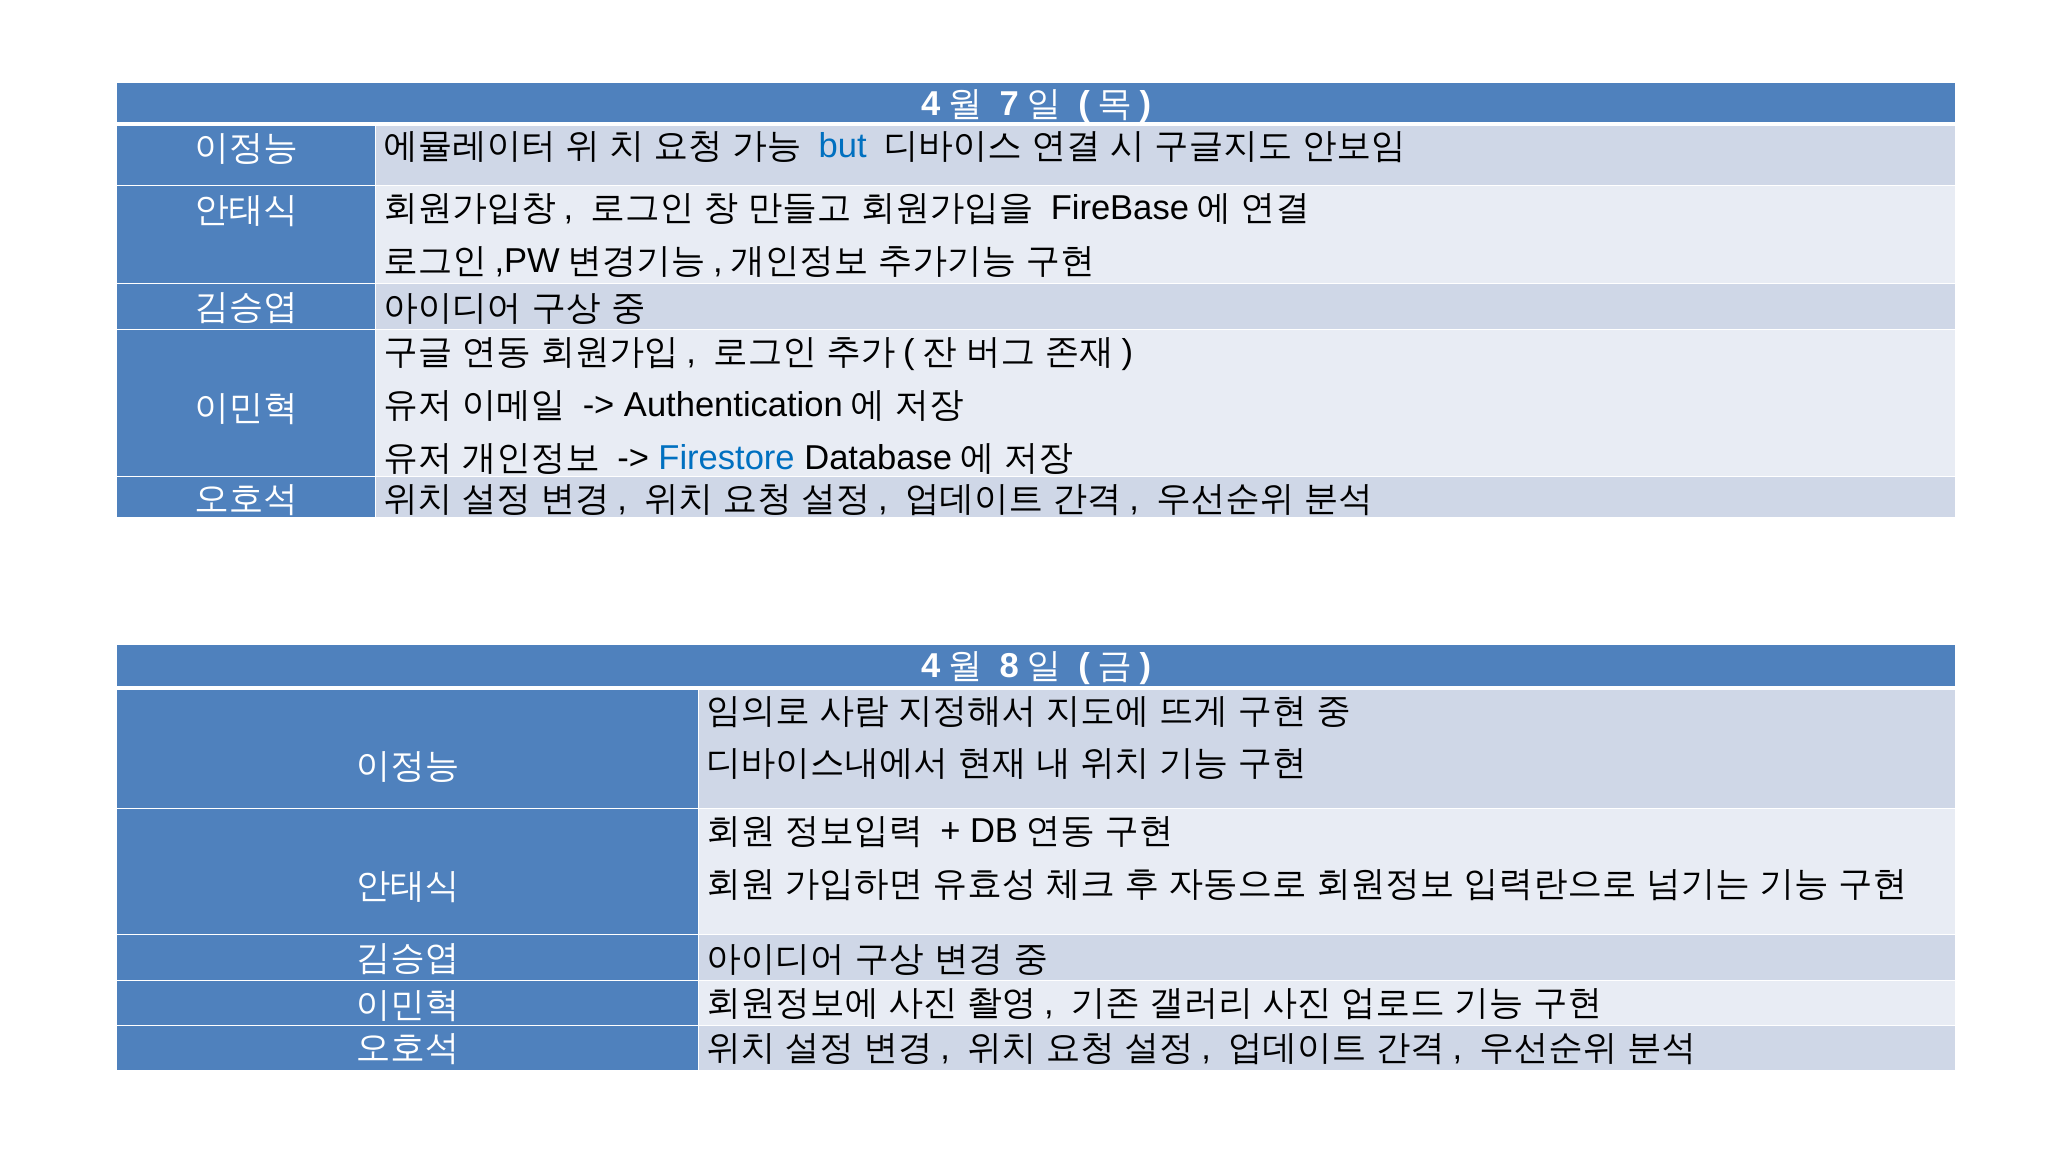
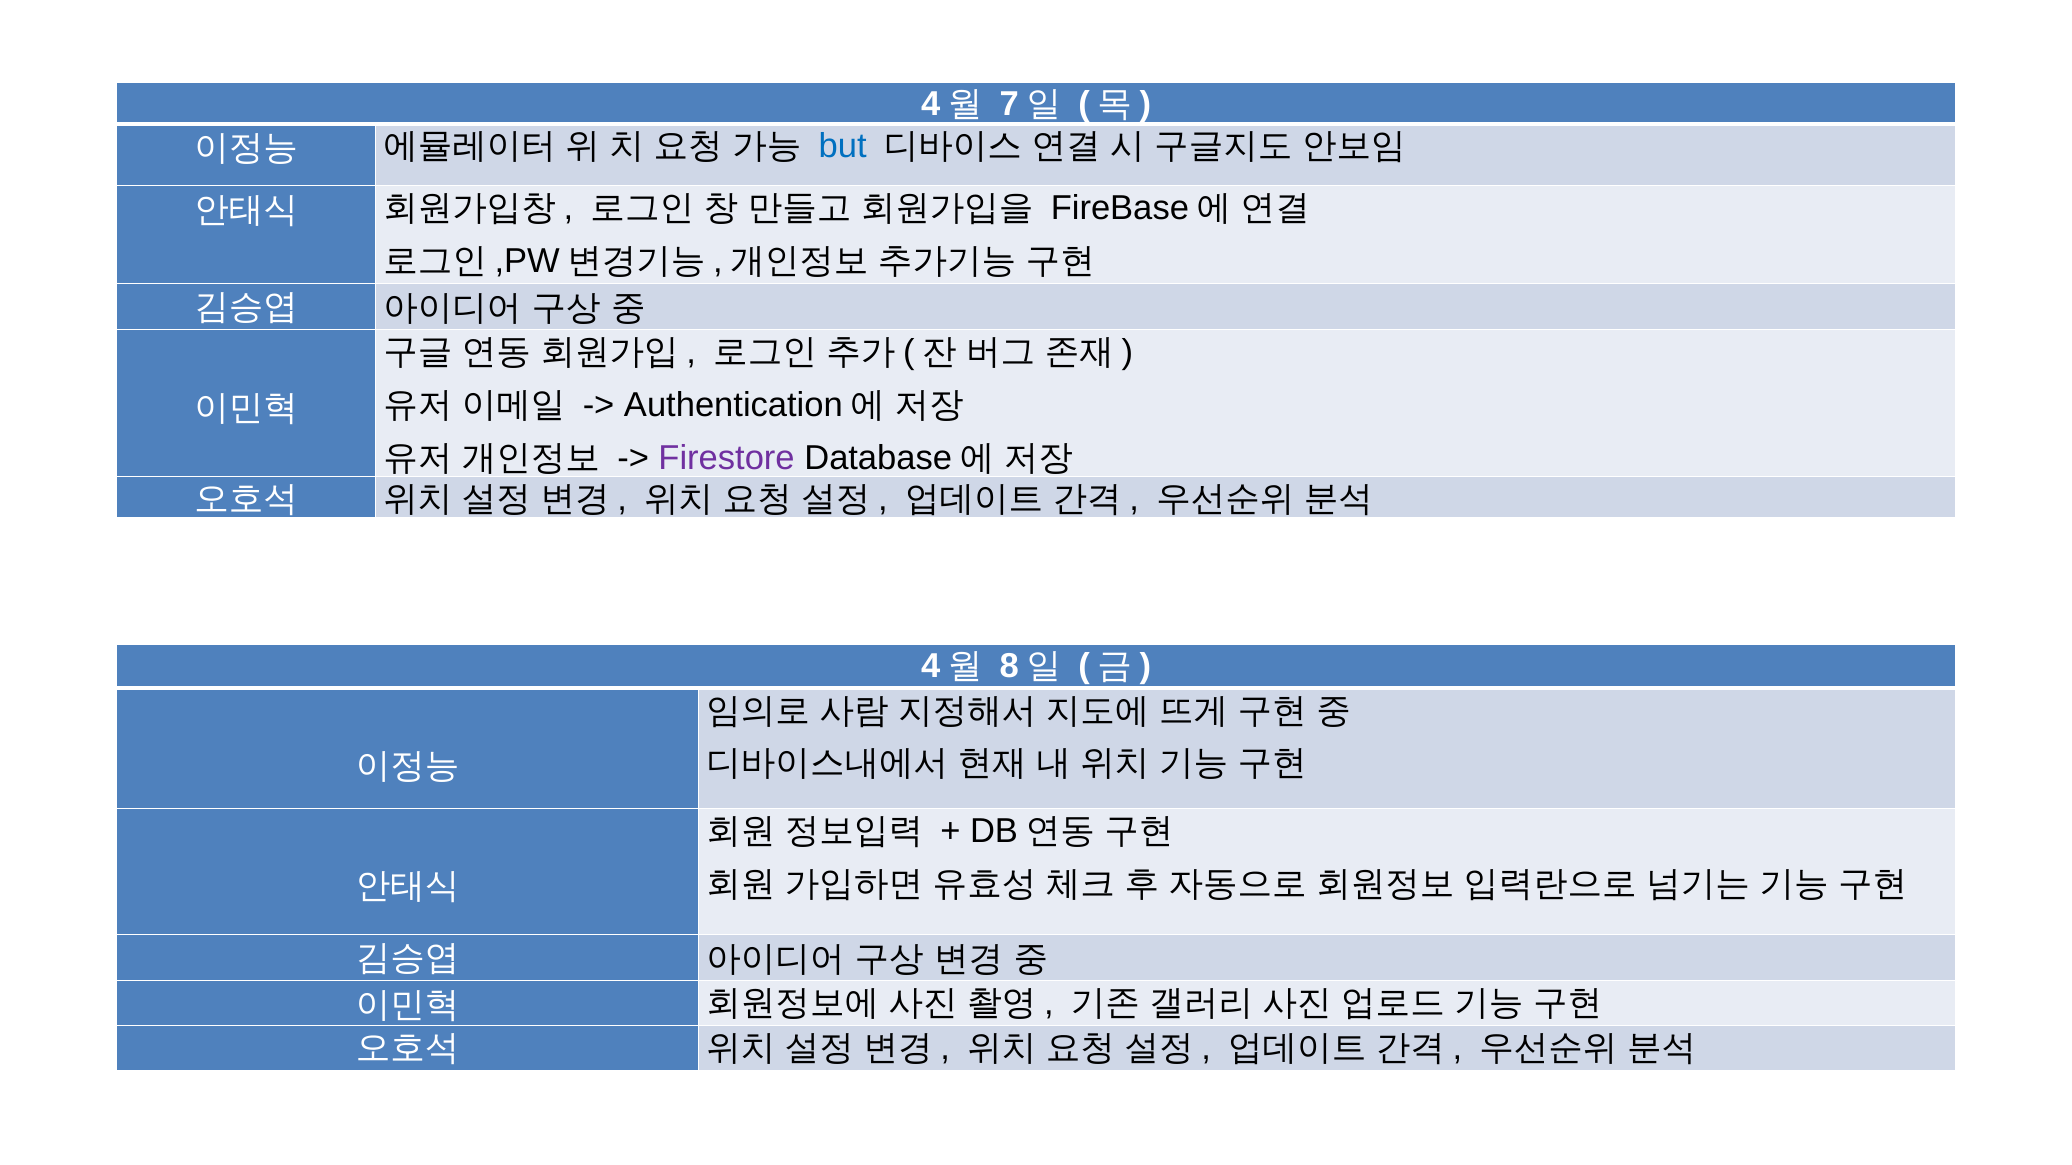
Firestore colour: blue -> purple (727, 458)
